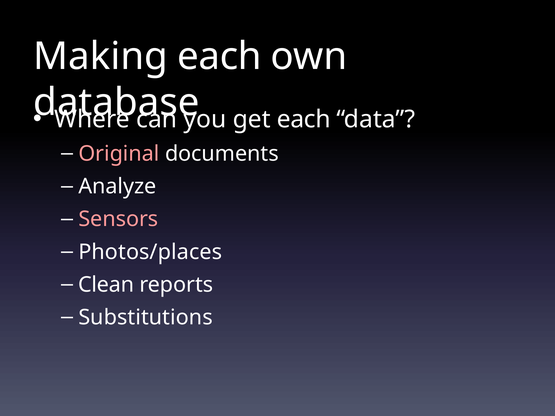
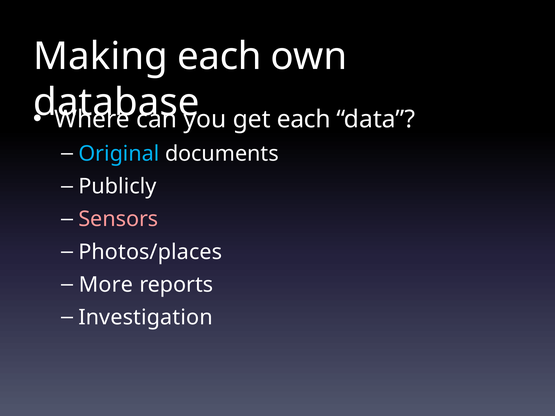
Original colour: pink -> light blue (119, 154)
Analyze: Analyze -> Publicly (117, 187)
Clean: Clean -> More (106, 285)
Substitutions: Substitutions -> Investigation (146, 318)
